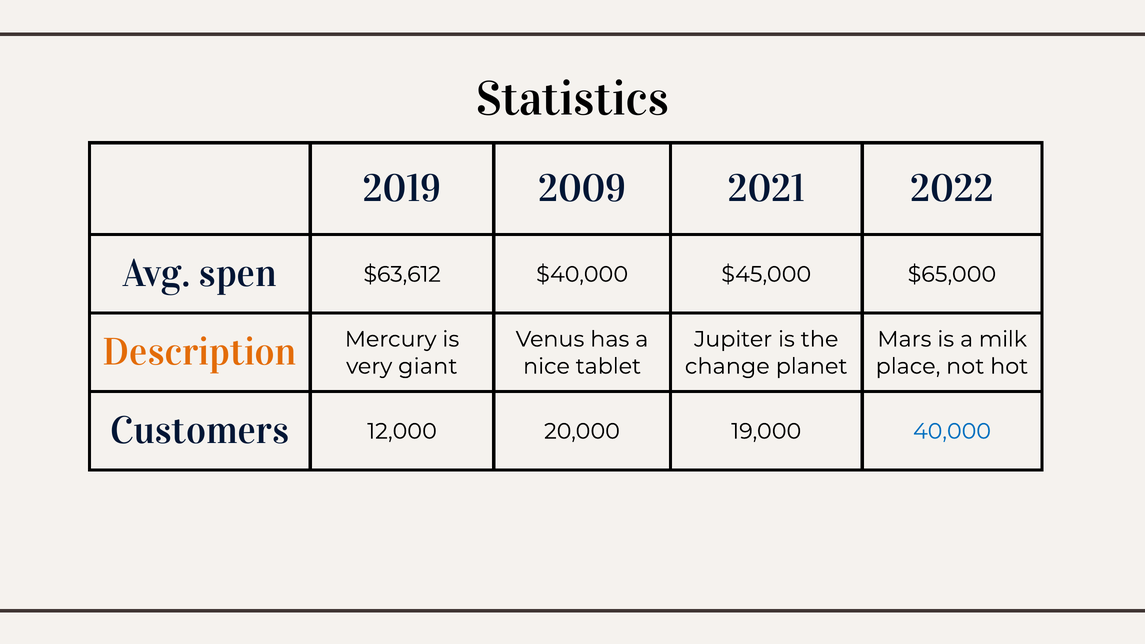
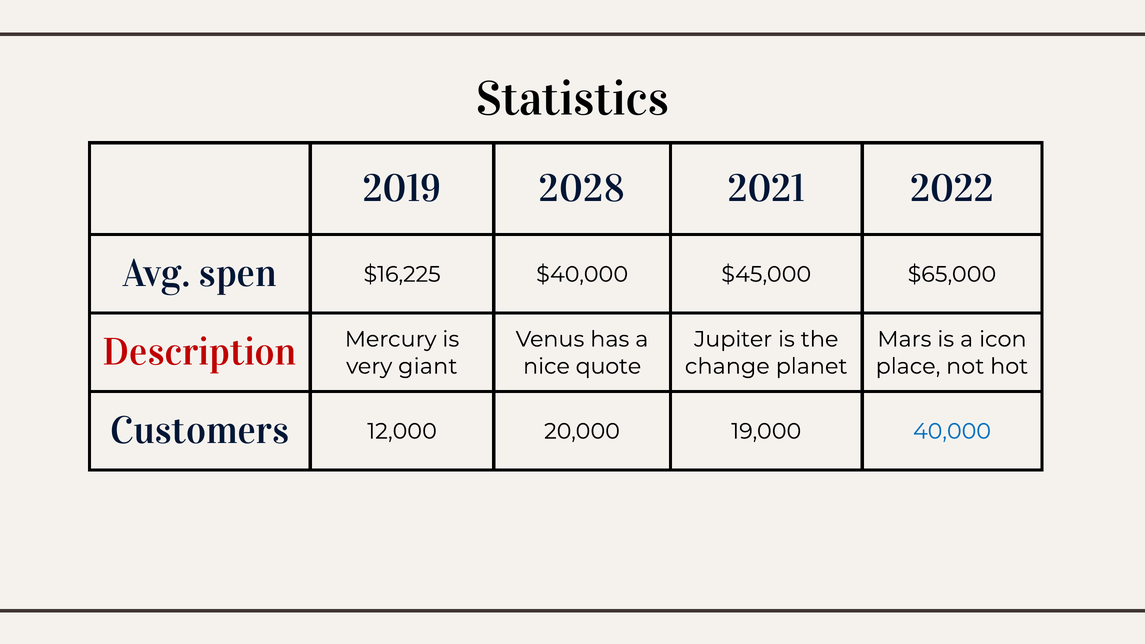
2009: 2009 -> 2028 (582, 189)
$63,612: $63,612 -> $16,225 (402, 274)
milk: milk -> icon (1003, 339)
Description colour: orange -> red (200, 352)
tablet: tablet -> quote (608, 366)
